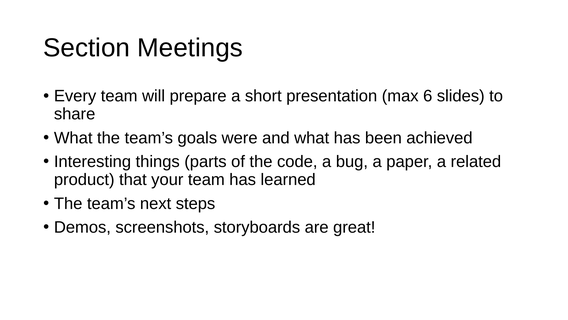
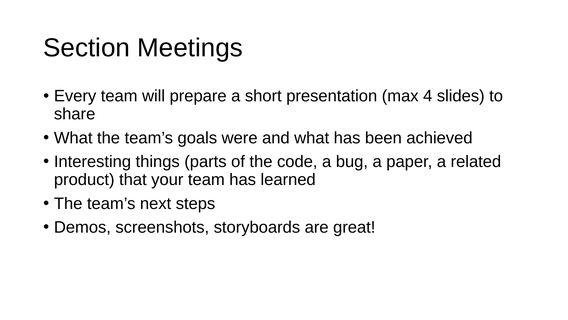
6: 6 -> 4 (428, 96)
